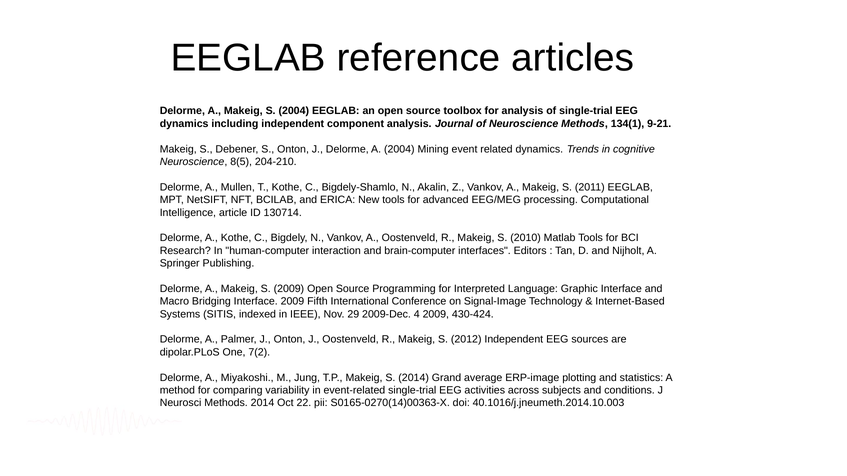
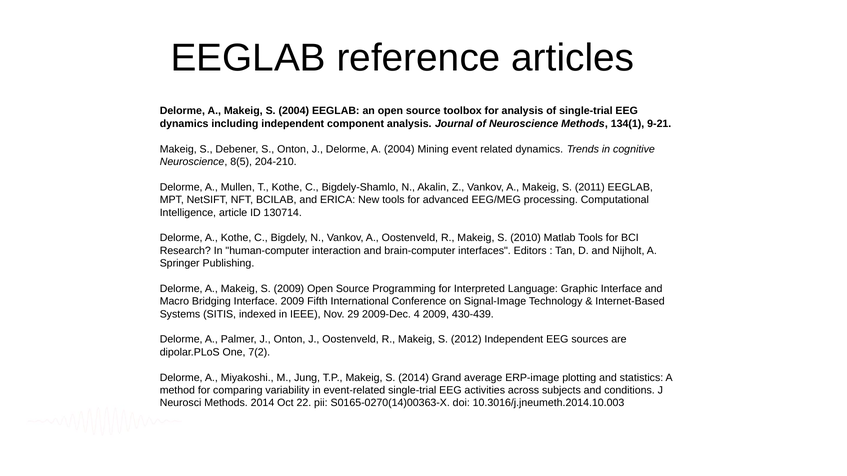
430-424: 430-424 -> 430-439 (473, 314)
40.1016/j.jneumeth.2014.10.003: 40.1016/j.jneumeth.2014.10.003 -> 10.3016/j.jneumeth.2014.10.003 (549, 403)
